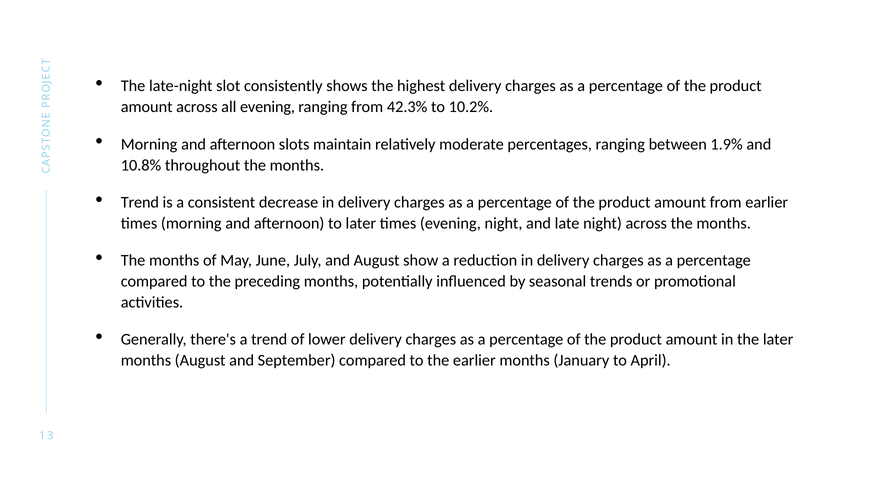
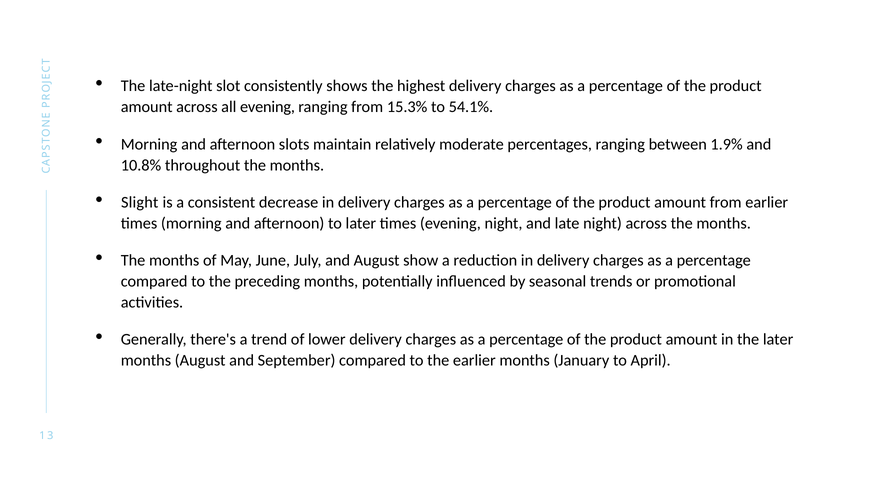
42.3%: 42.3% -> 15.3% (407, 107)
10.2%: 10.2% -> 54.1% (471, 107)
Trend: Trend -> Slight (140, 202)
